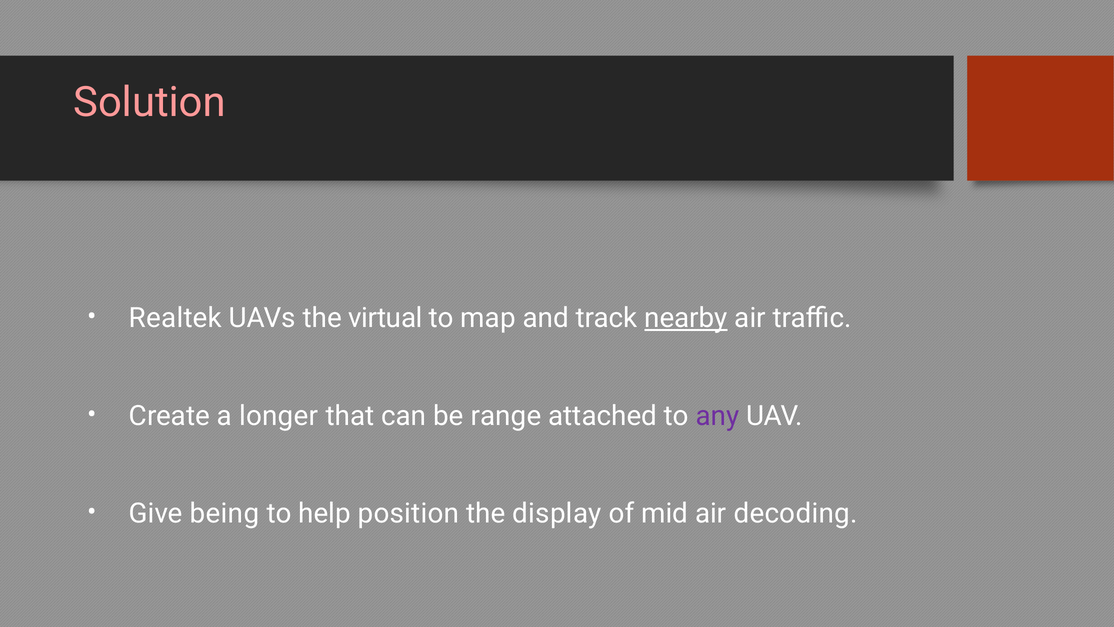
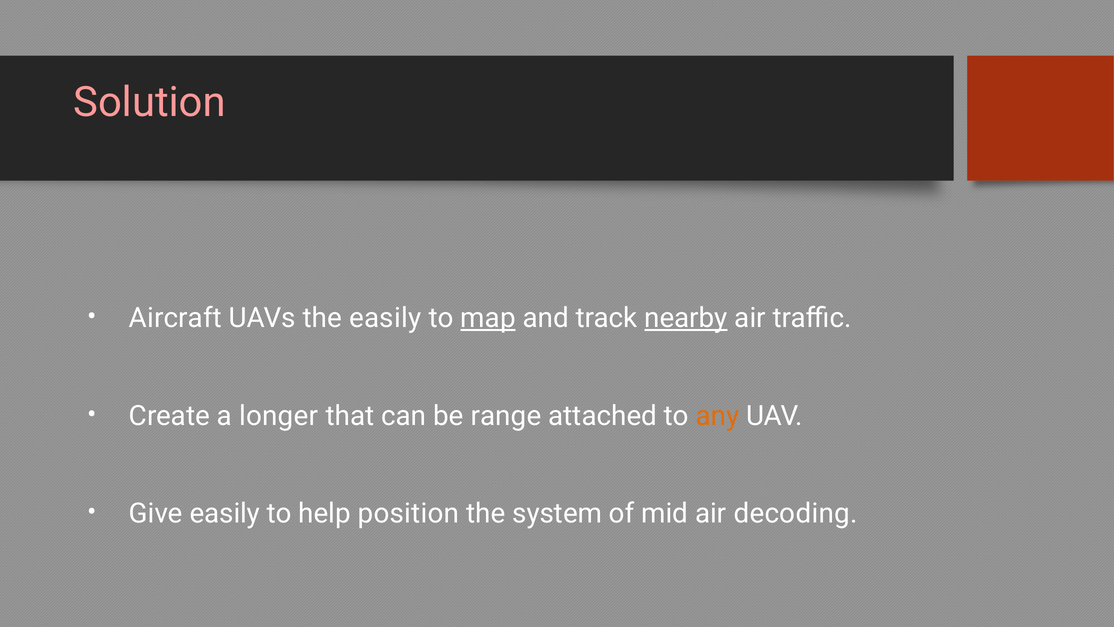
Realtek: Realtek -> Aircraft (175, 318)
the virtual: virtual -> easily (385, 318)
map underline: none -> present (488, 318)
any colour: purple -> orange (717, 416)
Give being: being -> easily (225, 514)
display: display -> system (557, 514)
